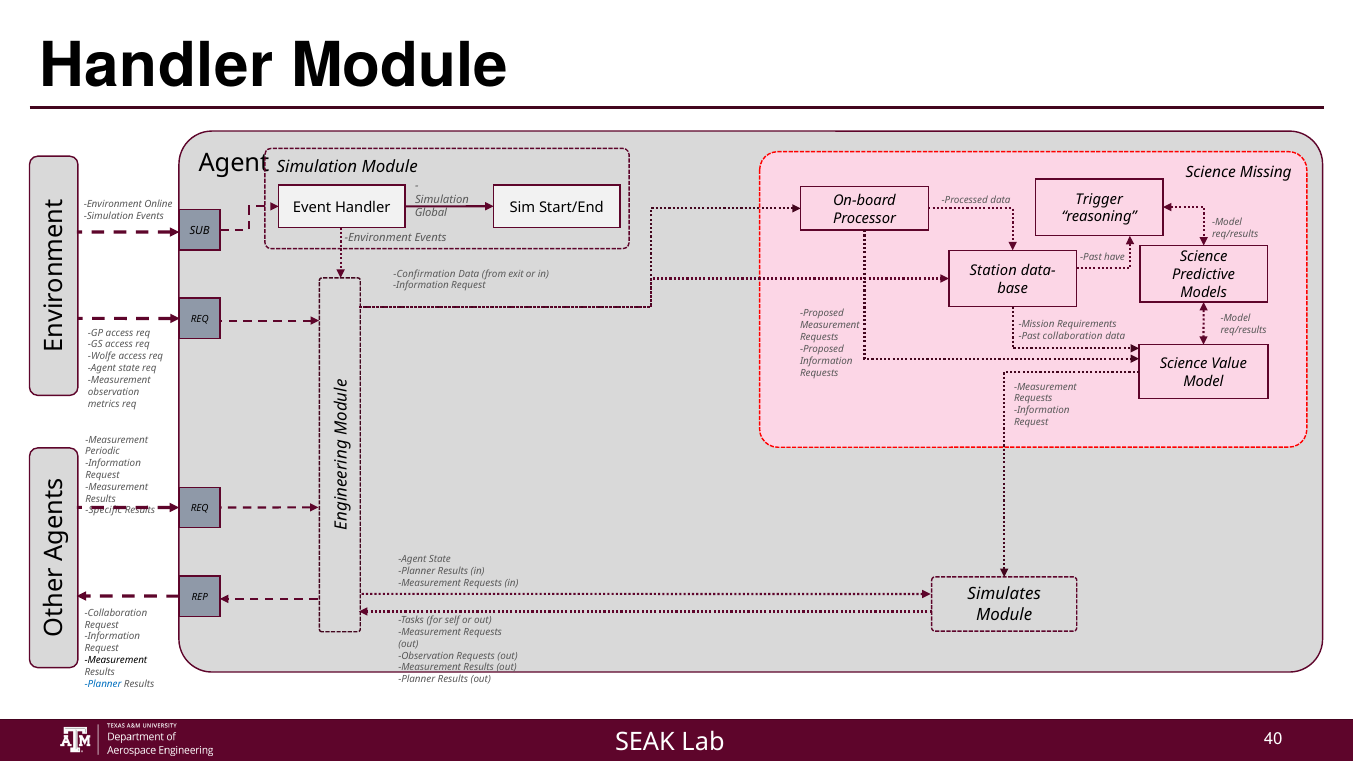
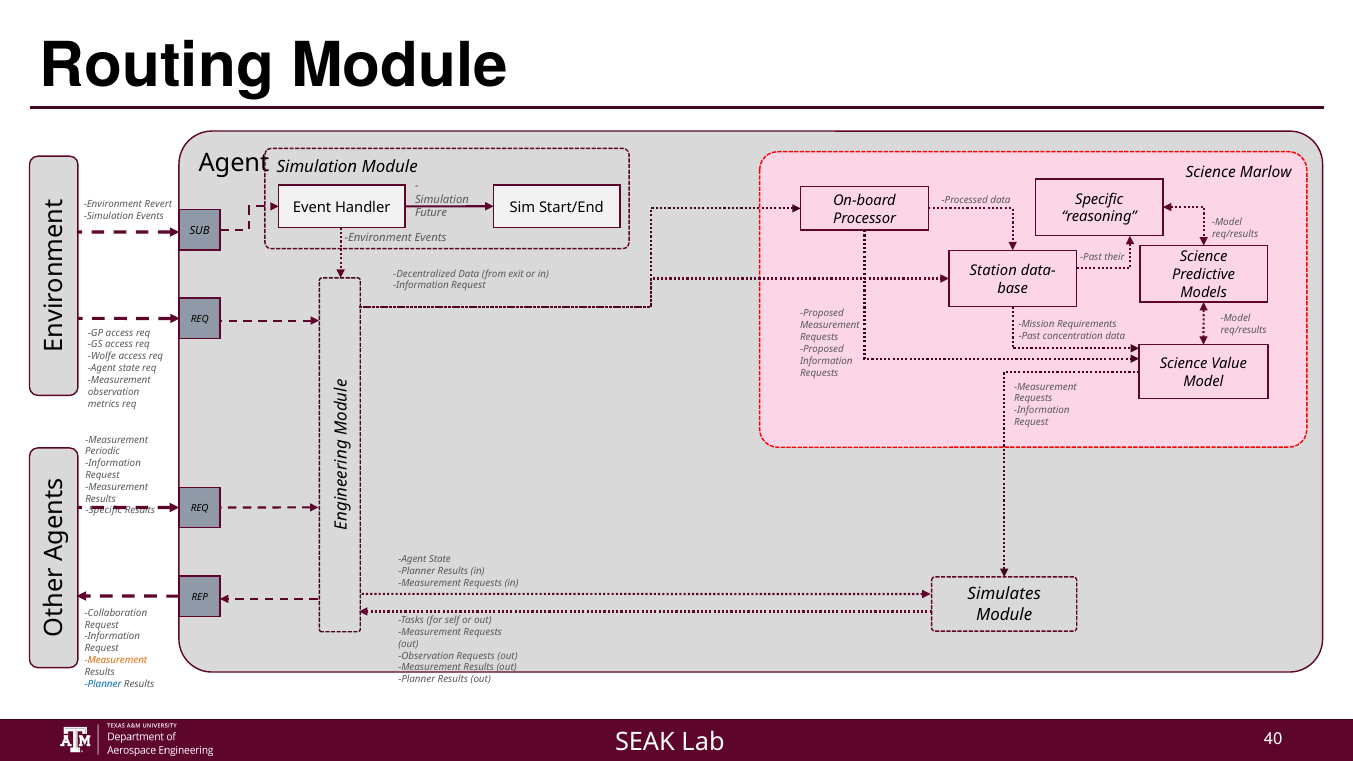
Handler: Handler -> Routing (157, 66)
Missing: Missing -> Marlow (1266, 172)
Trigger: Trigger -> Specific (1099, 199)
Online: Online -> Revert (158, 205)
Global: Global -> Future (431, 213)
have: have -> their (1114, 258)
Confirmation: Confirmation -> Decentralized (425, 274)
Past collaboration: collaboration -> concentration (1073, 336)
Measurement colour: black -> orange (116, 660)
